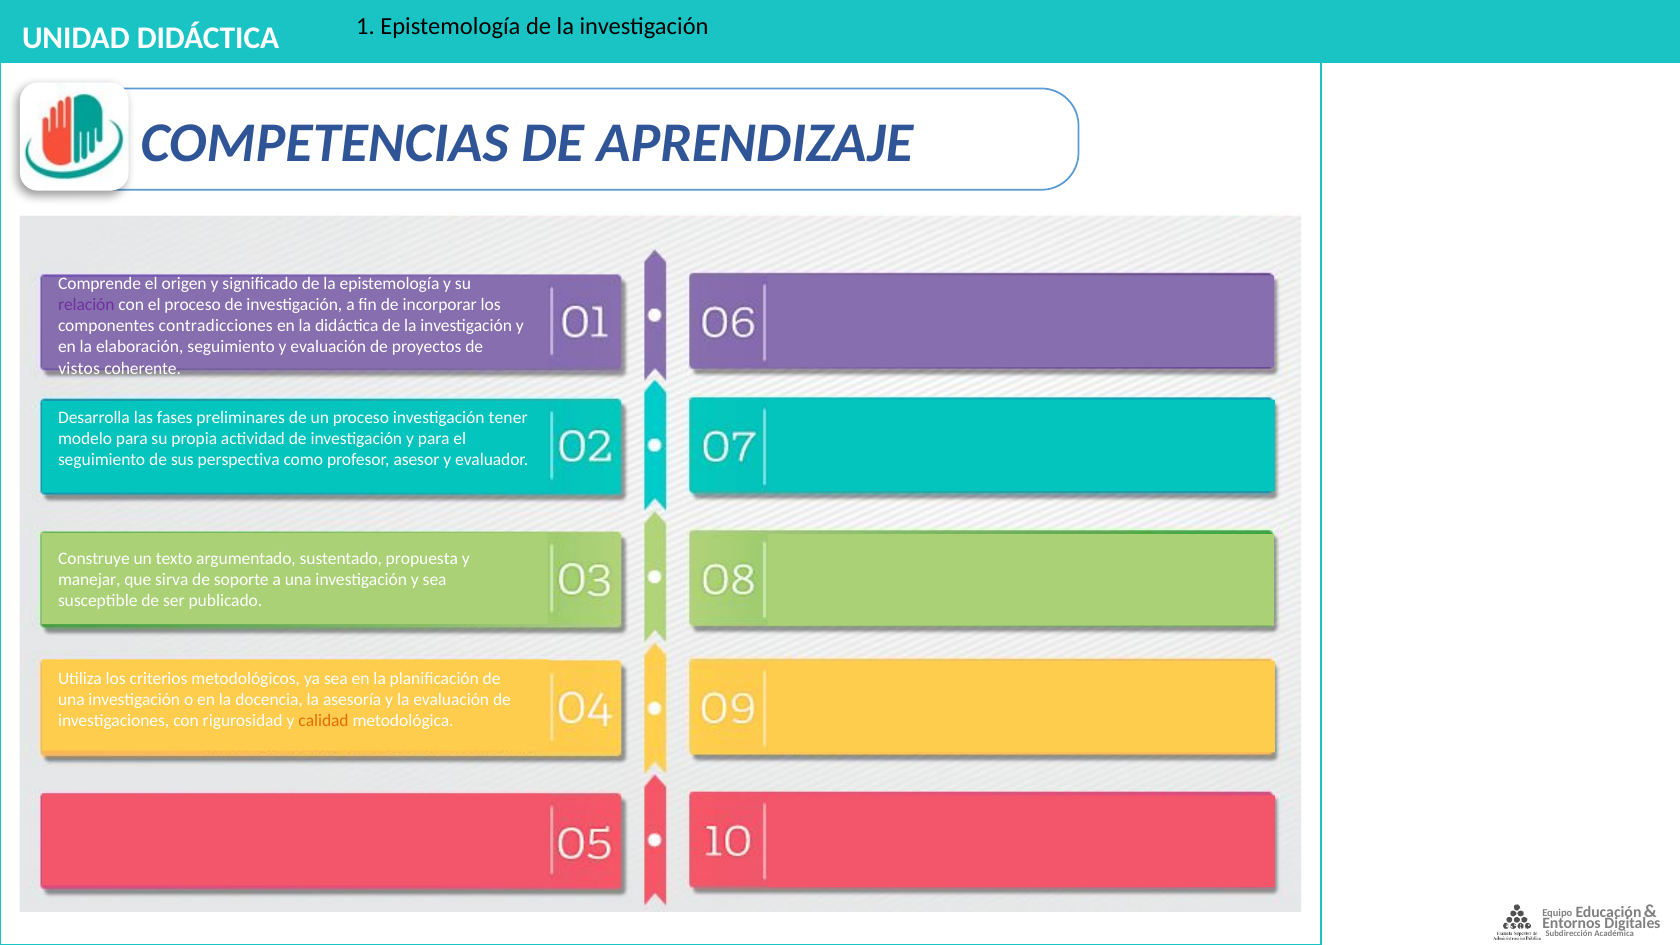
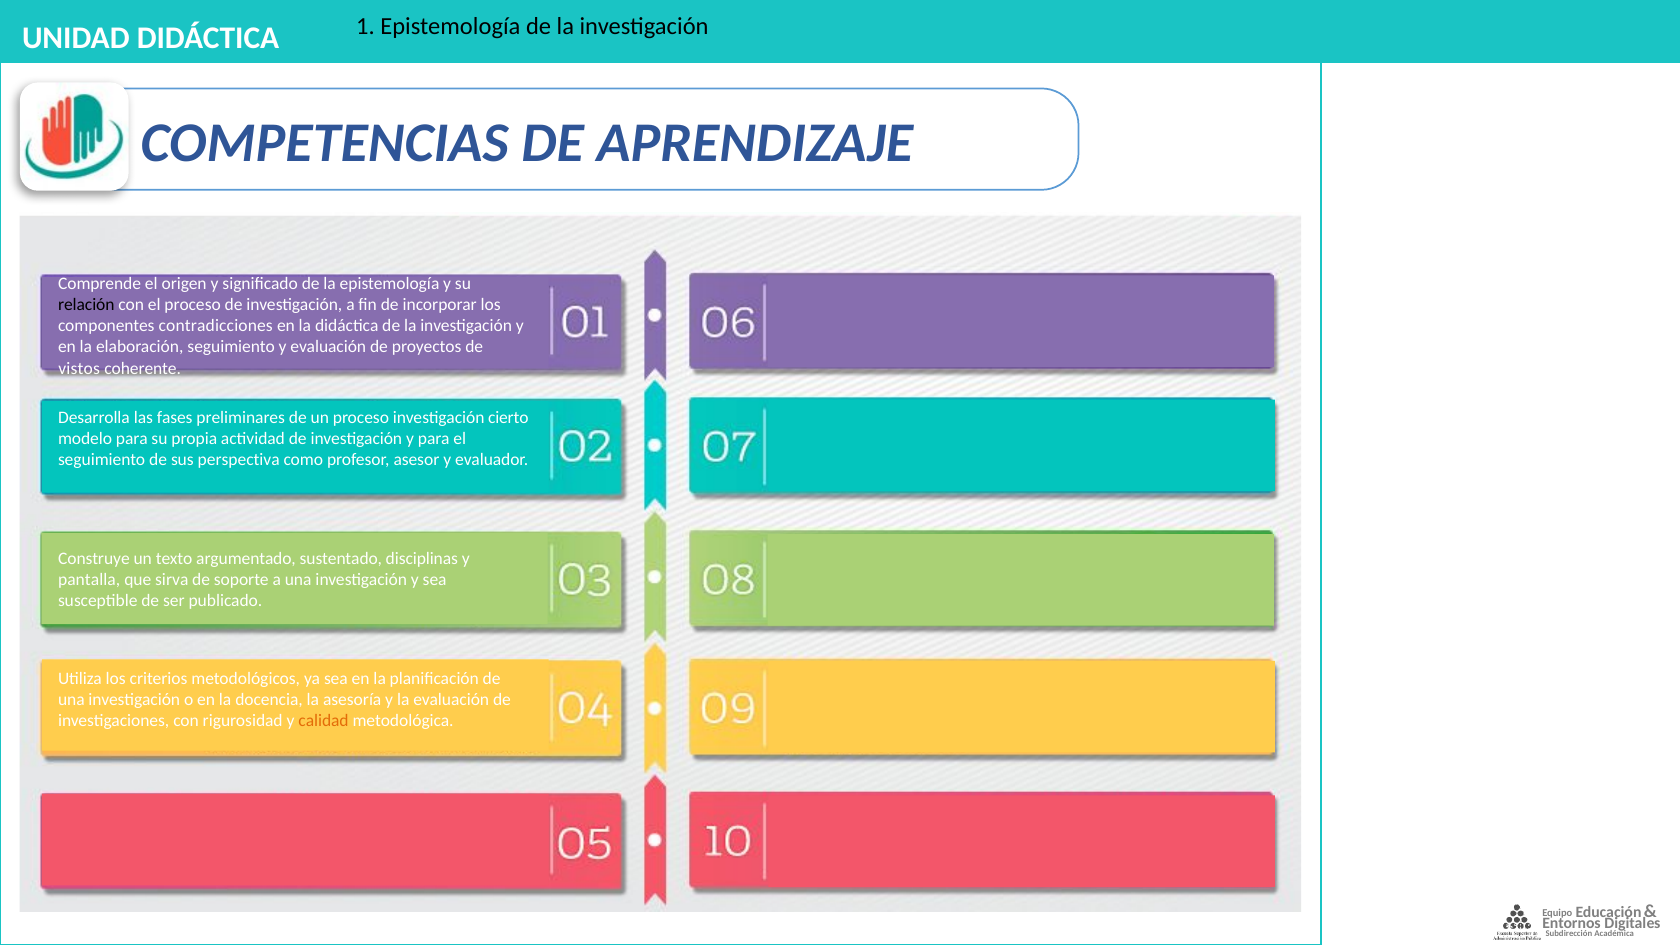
relación colour: purple -> black (86, 305)
tener: tener -> cierto (508, 418)
propuesta: propuesta -> disciplinas (422, 559)
manejar: manejar -> pantalla (89, 580)
